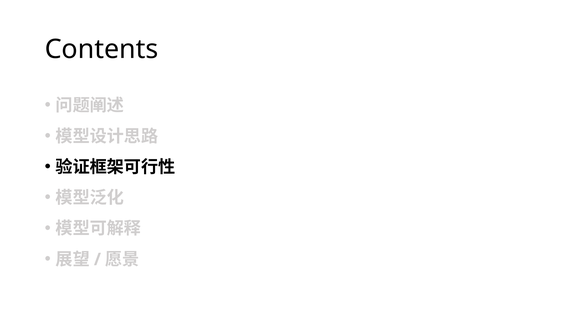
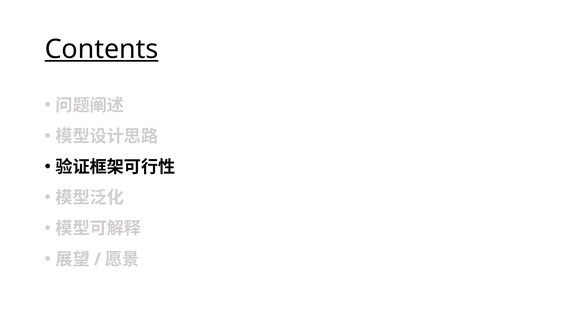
Contents underline: none -> present (102, 49)
